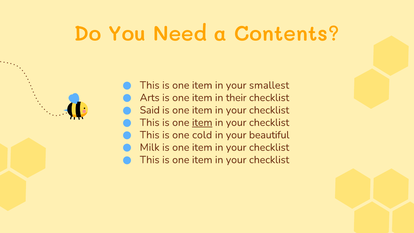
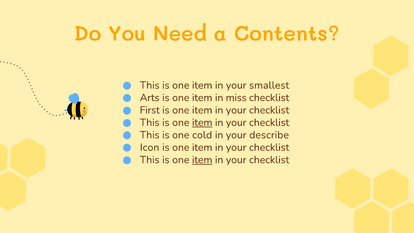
their: their -> miss (236, 98)
Said: Said -> First (150, 110)
beautiful: beautiful -> describe (269, 135)
Milk: Milk -> Icon (150, 147)
item underline: none -> present (202, 160)
